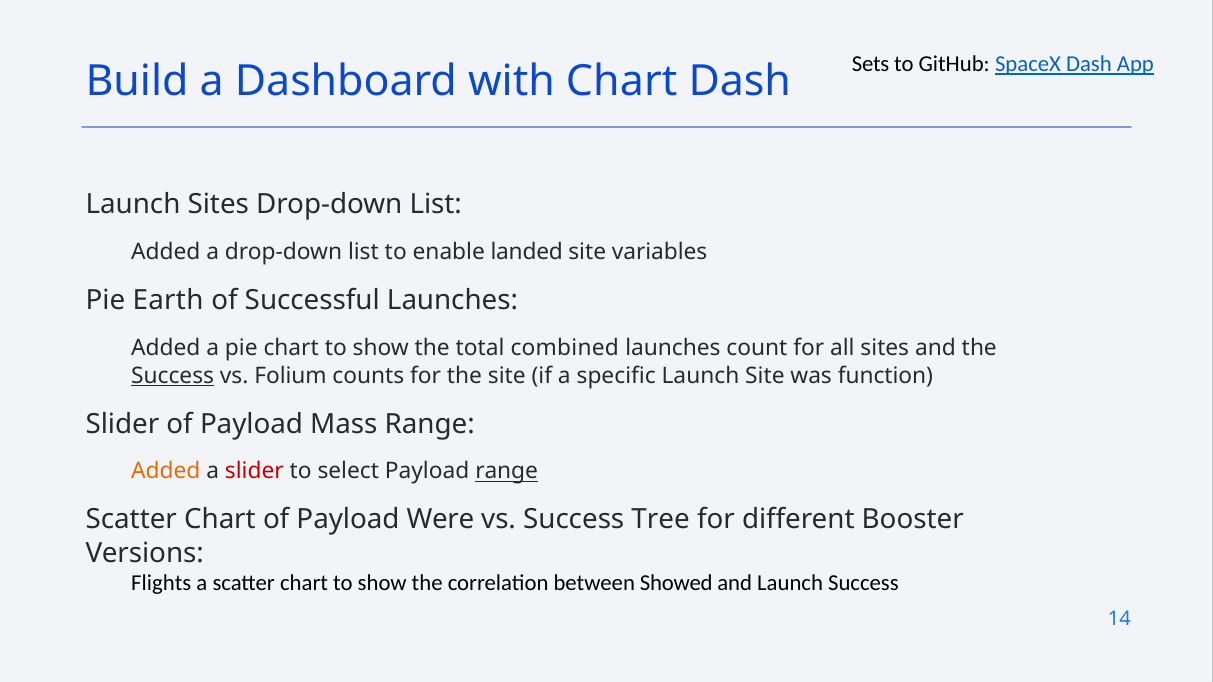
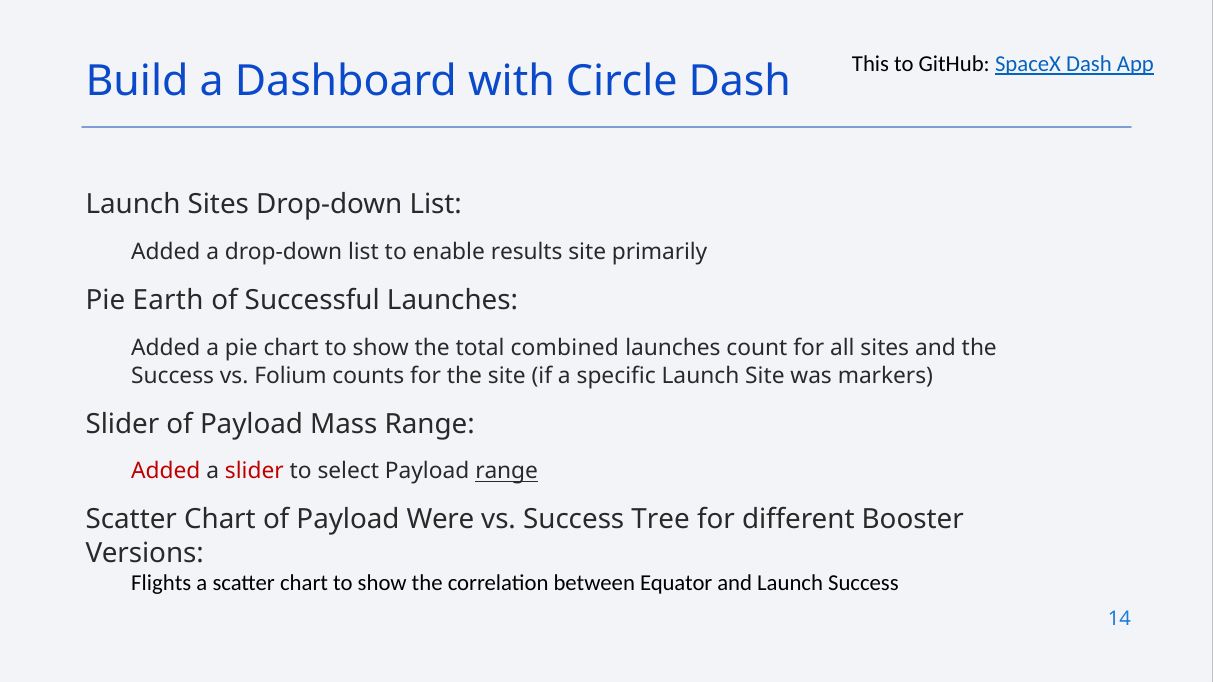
Sets: Sets -> This (870, 64)
with Chart: Chart -> Circle (622, 81)
landed: landed -> results (527, 252)
variables: variables -> primarily (660, 252)
Success underline: present -> none (173, 376)
function: function -> markers (885, 376)
Added colour: orange -> red (166, 472)
Showed: Showed -> Equator (676, 583)
